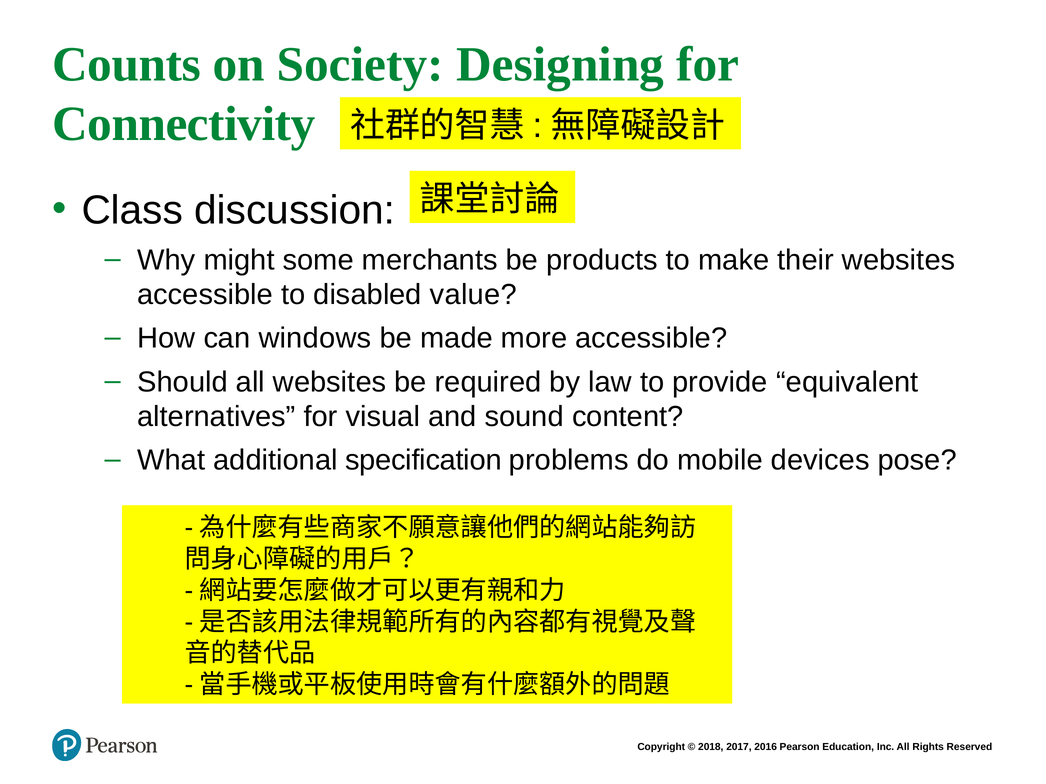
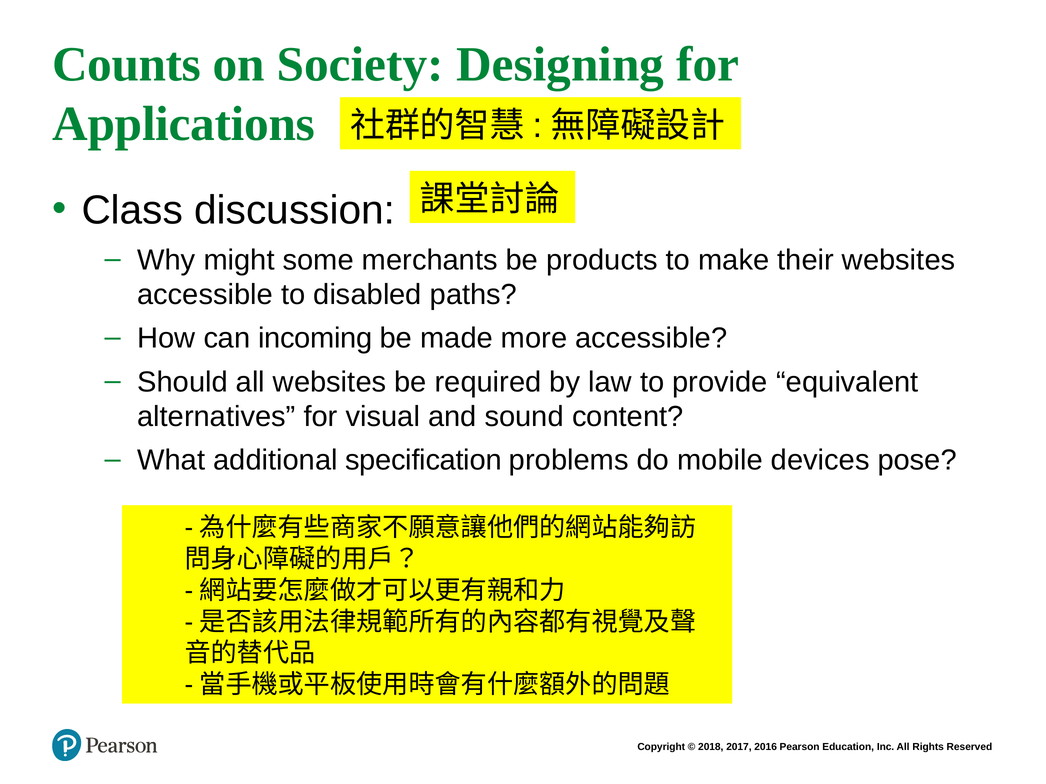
Connectivity: Connectivity -> Applications (184, 124)
value: value -> paths (473, 295)
windows: windows -> incoming (315, 339)
